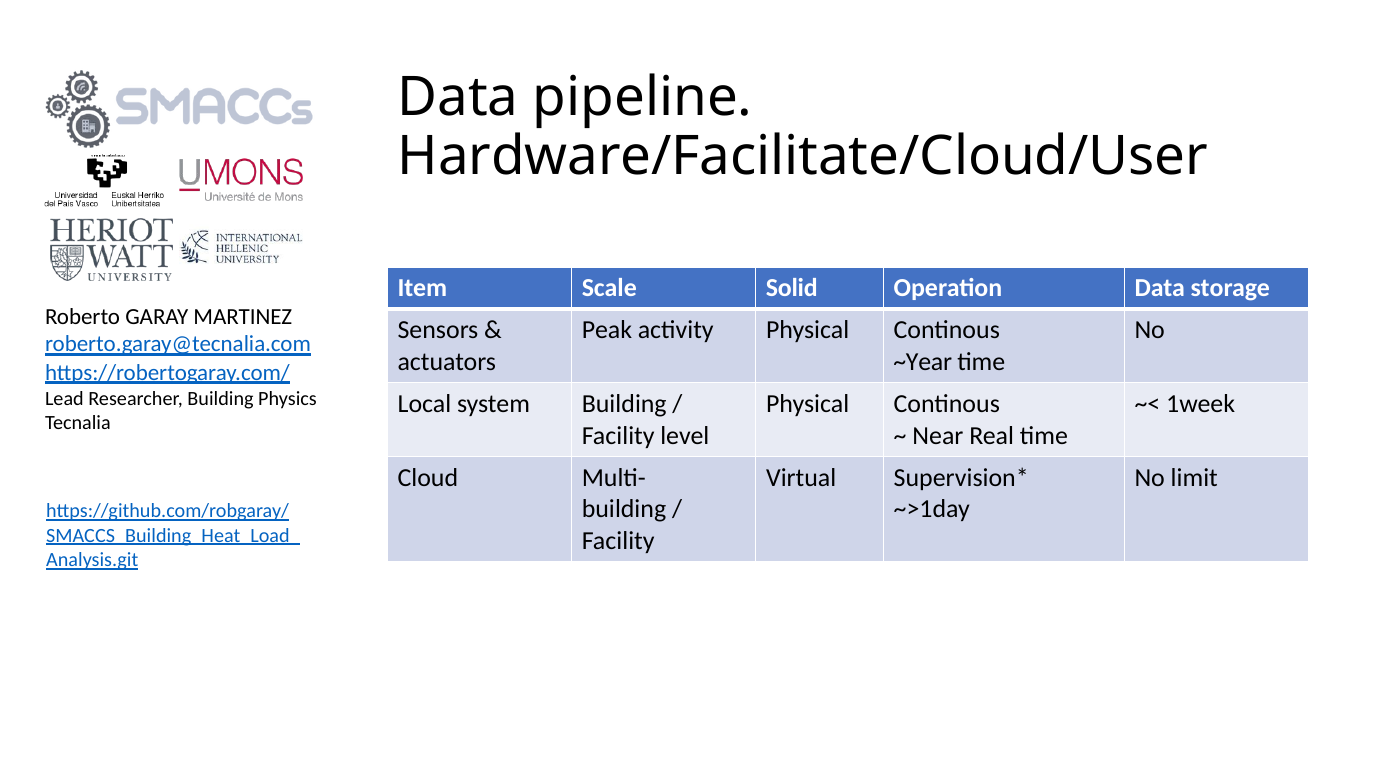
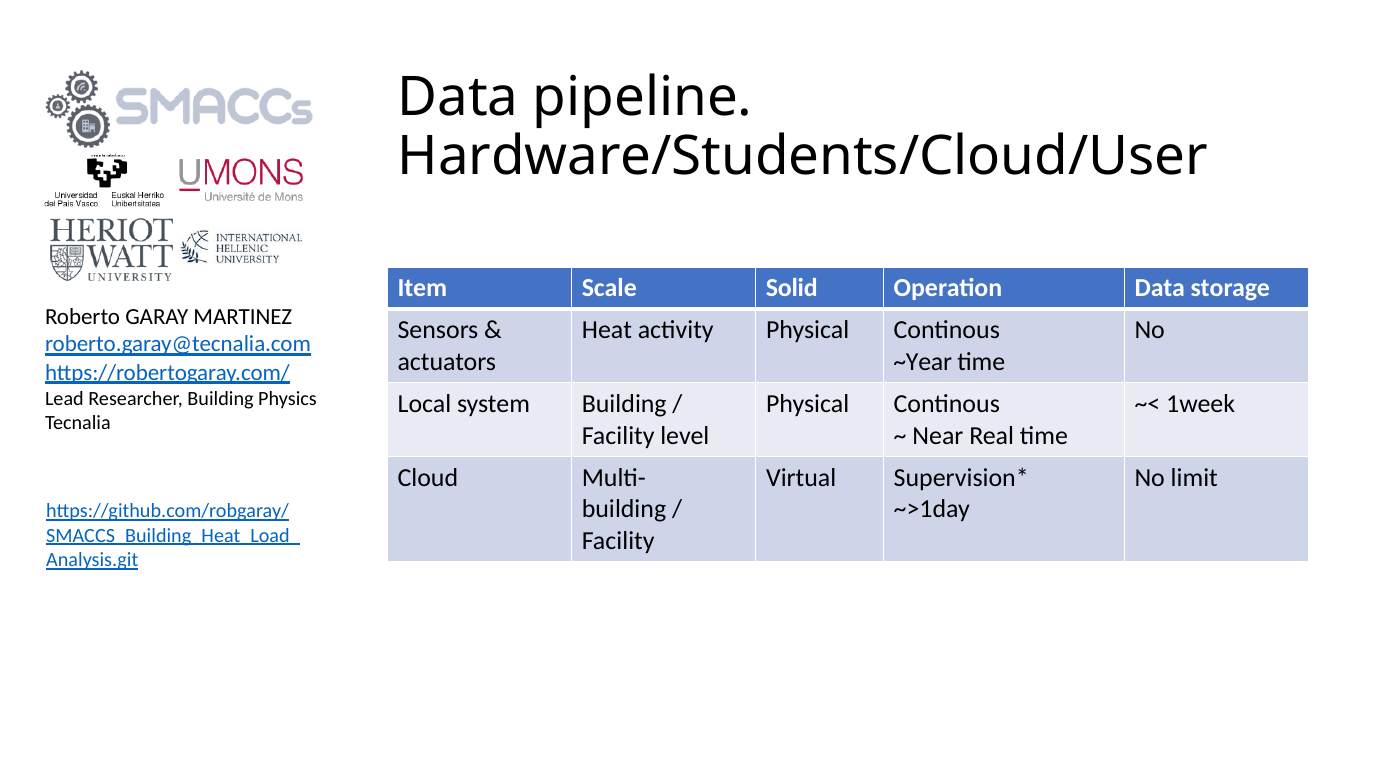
Hardware/Facilitate/Cloud/User: Hardware/Facilitate/Cloud/User -> Hardware/Students/Cloud/User (803, 156)
Peak: Peak -> Heat (607, 330)
